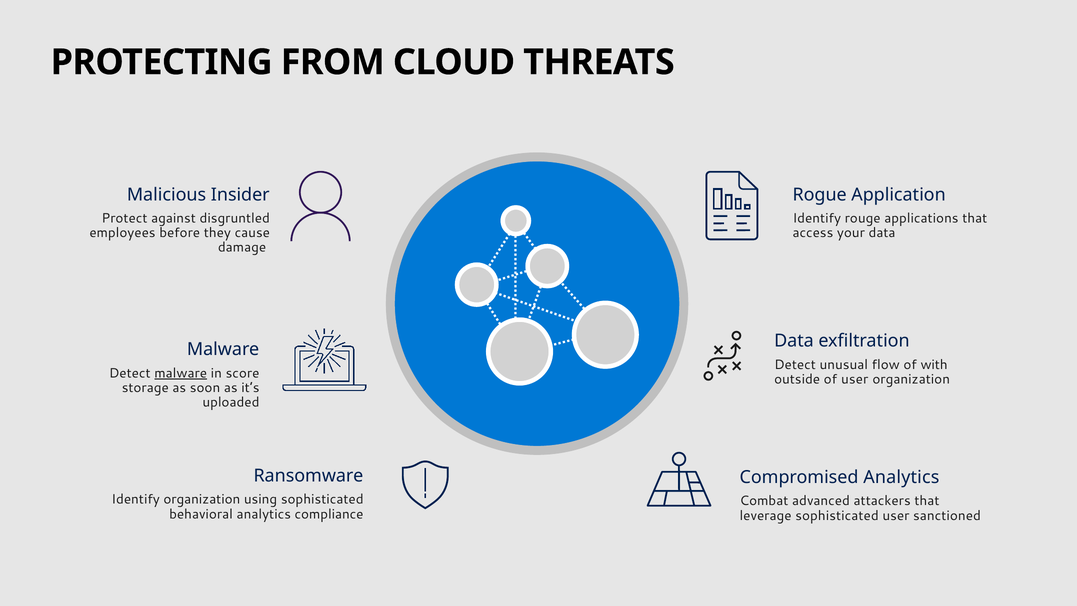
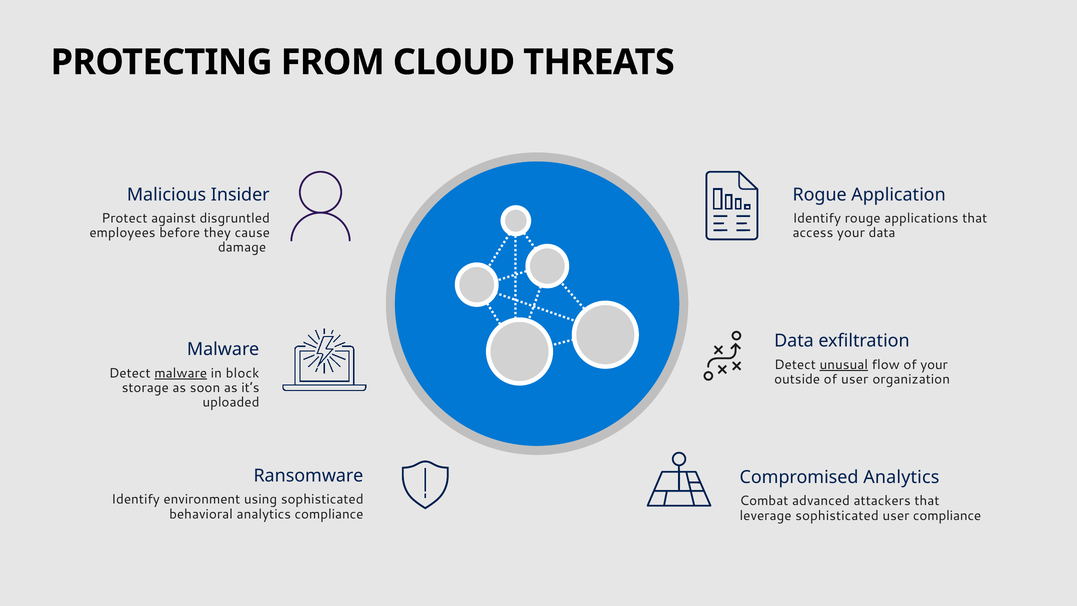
unusual underline: none -> present (844, 364)
of with: with -> your (934, 364)
score: score -> block (243, 373)
Identify organization: organization -> environment (202, 499)
user sanctioned: sanctioned -> compliance (947, 515)
